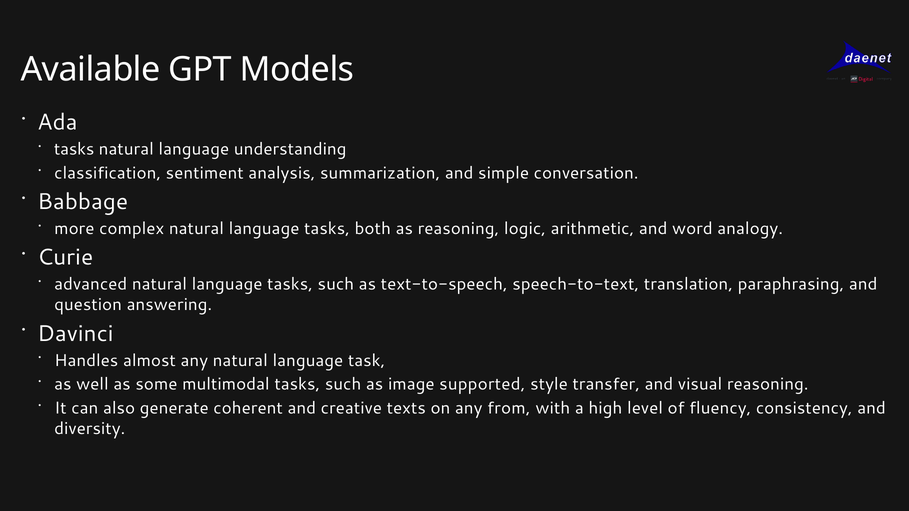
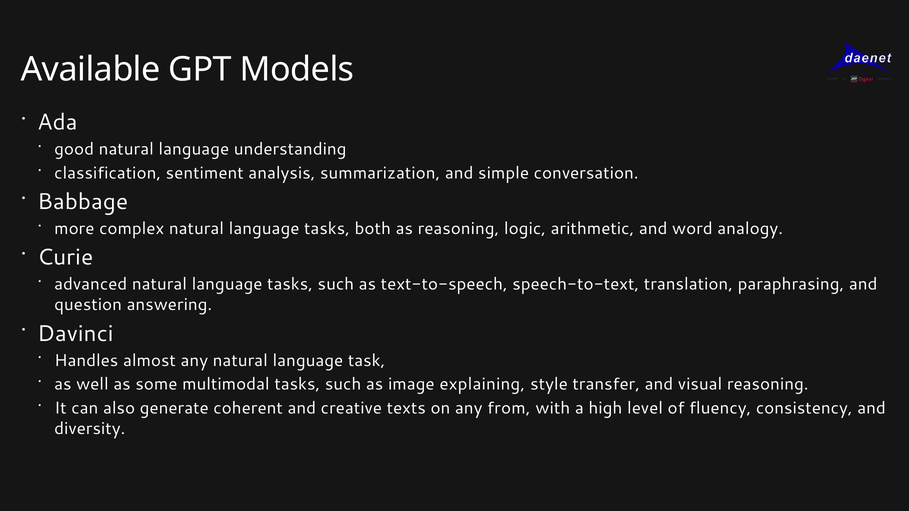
tasks: tasks -> good (74, 149)
supported: supported -> explaining (482, 384)
